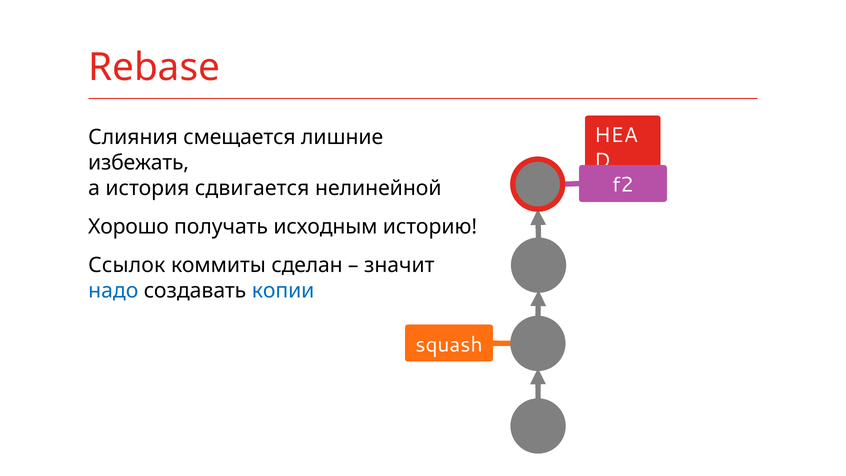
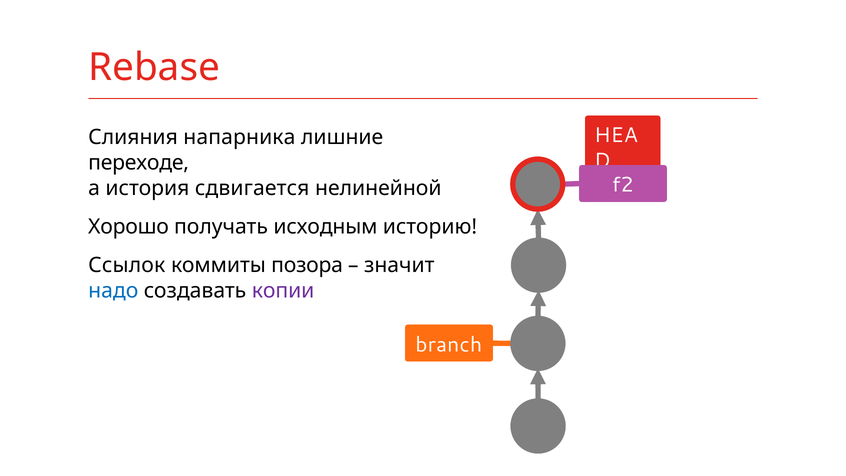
смещается: смещается -> напарника (239, 137)
избежать: избежать -> переходе (139, 163)
сделан: сделан -> позора (307, 265)
копии colour: blue -> purple (283, 291)
squash: squash -> branch (449, 345)
